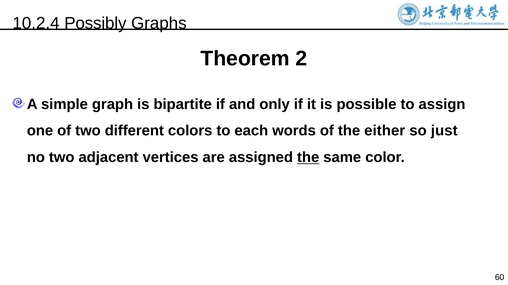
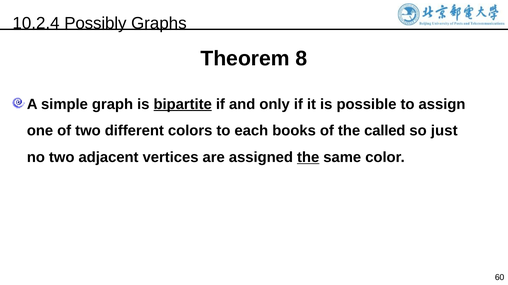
2: 2 -> 8 (301, 59)
bipartite underline: none -> present (183, 104)
words: words -> books (294, 131)
either: either -> called (385, 131)
